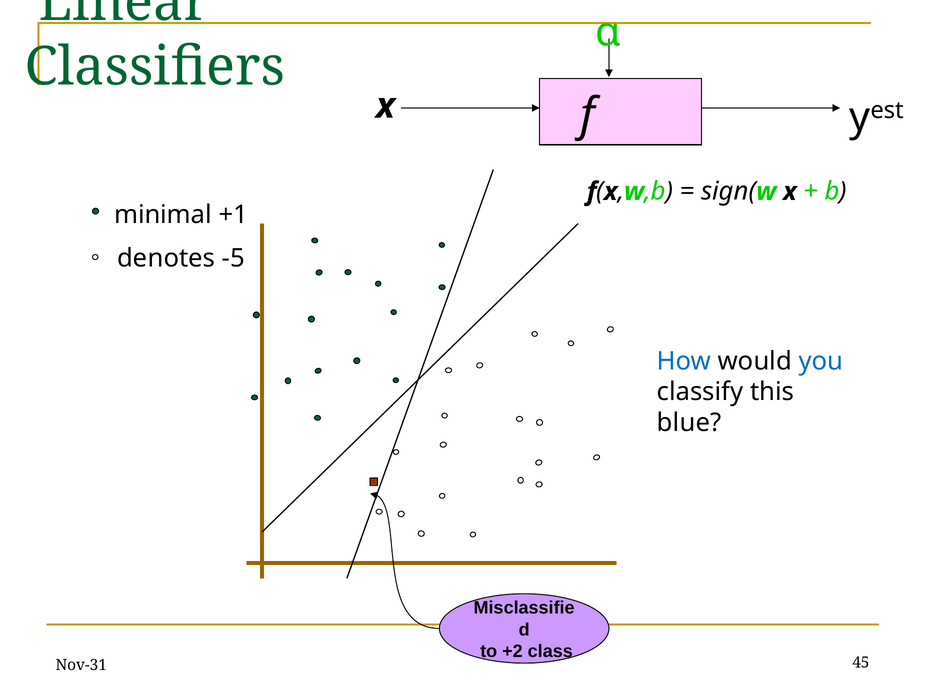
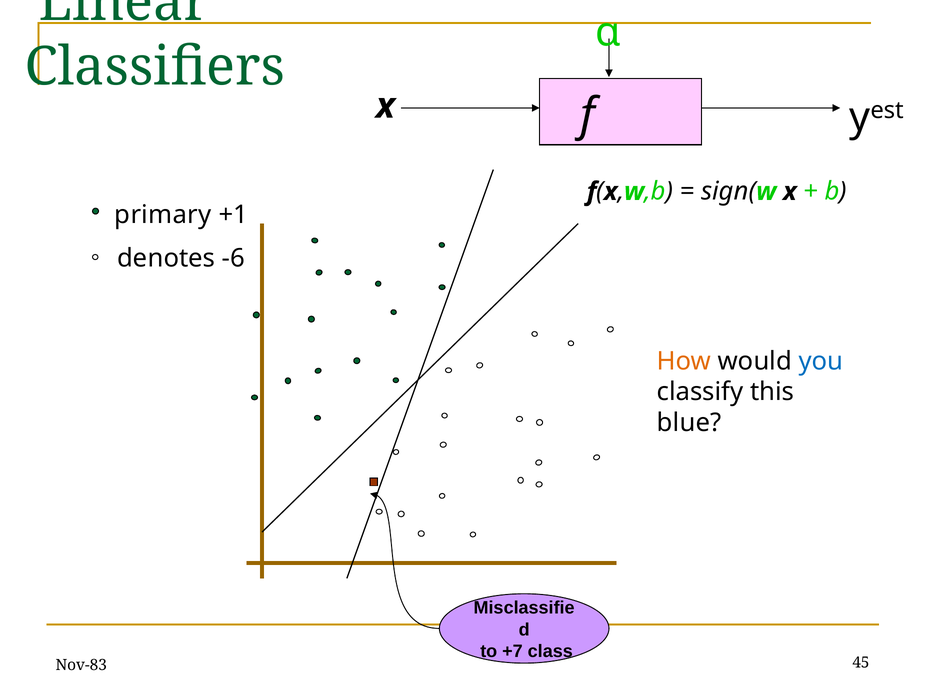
minimal: minimal -> primary (163, 215)
-5: -5 -> -6 (233, 258)
How colour: blue -> orange (684, 361)
+2: +2 -> +7 (512, 651)
Nov-31: Nov-31 -> Nov-83 (81, 665)
